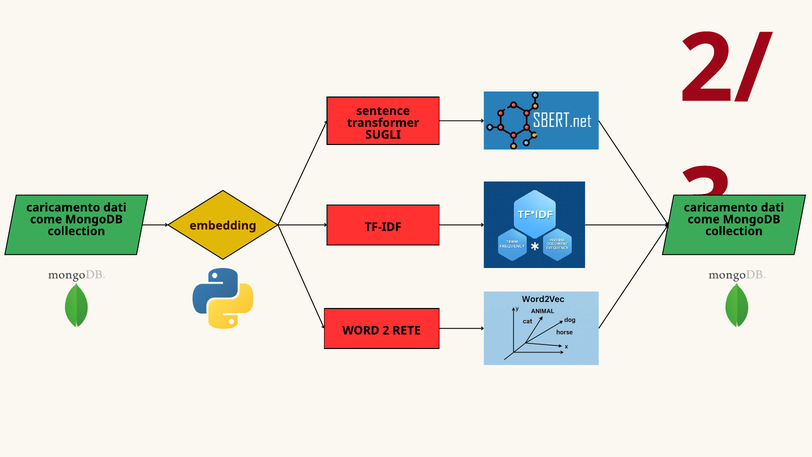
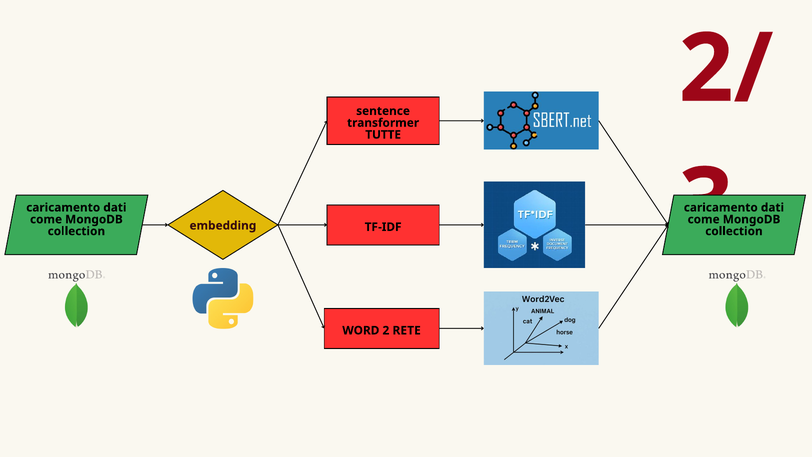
SUGLI: SUGLI -> TUTTE (383, 135)
